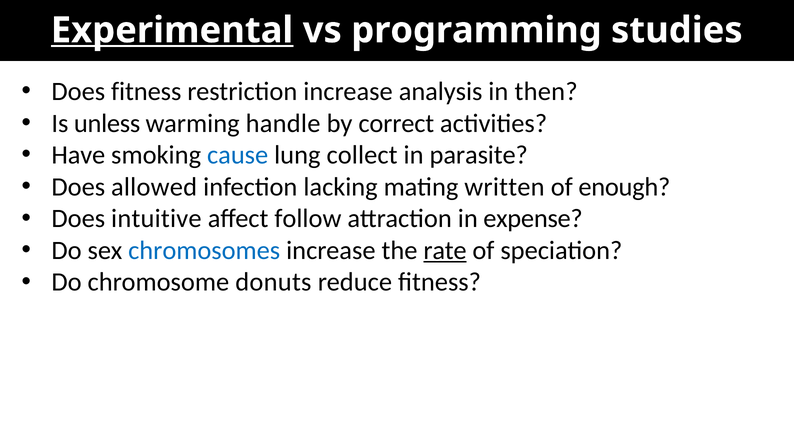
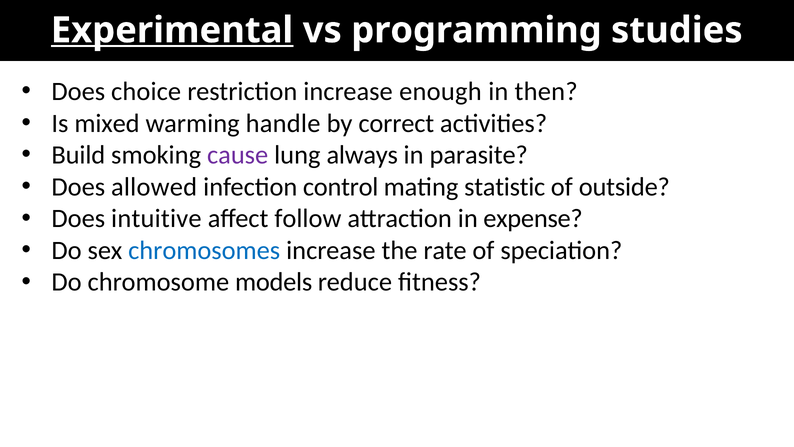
Does fitness: fitness -> choice (146, 91)
analysis: analysis -> enough (440, 91)
unless: unless -> mixed (107, 123)
Have: Have -> Build (78, 155)
cause colour: blue -> purple (238, 155)
collect: collect -> always (362, 155)
lacking: lacking -> control (341, 187)
written: written -> statistic (505, 187)
enough: enough -> outside (624, 187)
rate underline: present -> none (445, 250)
donuts: donuts -> models (274, 282)
